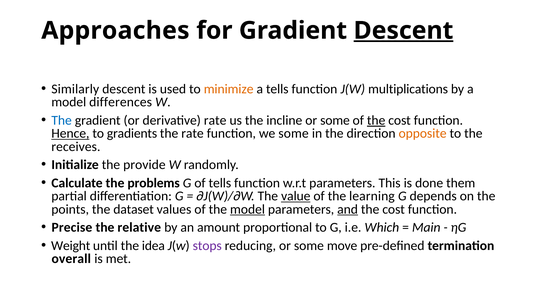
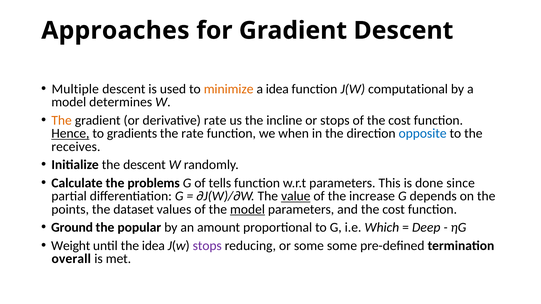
Descent underline: present -> none (403, 31)
Similarly: Similarly -> Multiple (75, 89)
a tells: tells -> idea (277, 89)
multiplications: multiplications -> computational (408, 89)
differences: differences -> determines (121, 102)
The colour: blue -> orange (62, 120)
incline or some: some -> stops (335, 120)
the underline: present -> none (376, 120)
we some: some -> when (294, 134)
opposite colour: orange -> blue (423, 134)
the provide: provide -> descent (144, 165)
them: them -> since (461, 183)
learning: learning -> increase (372, 196)
and underline: present -> none (348, 209)
Precise: Precise -> Ground (72, 228)
relative: relative -> popular (139, 228)
Main: Main -> Deep (426, 228)
some move: move -> some (342, 246)
